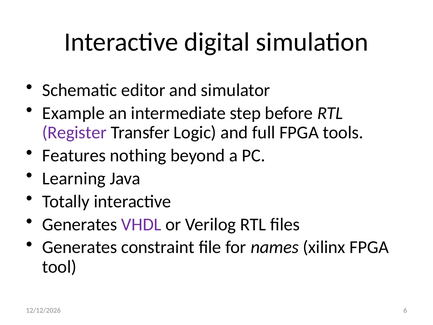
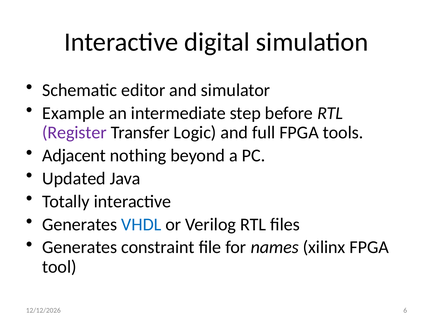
Features: Features -> Adjacent (74, 155)
Learning: Learning -> Updated (74, 178)
VHDL colour: purple -> blue (141, 224)
